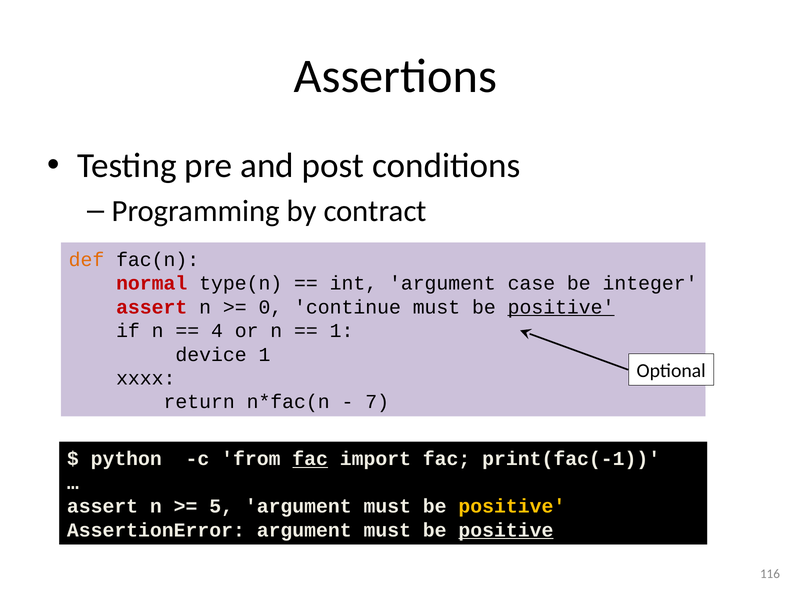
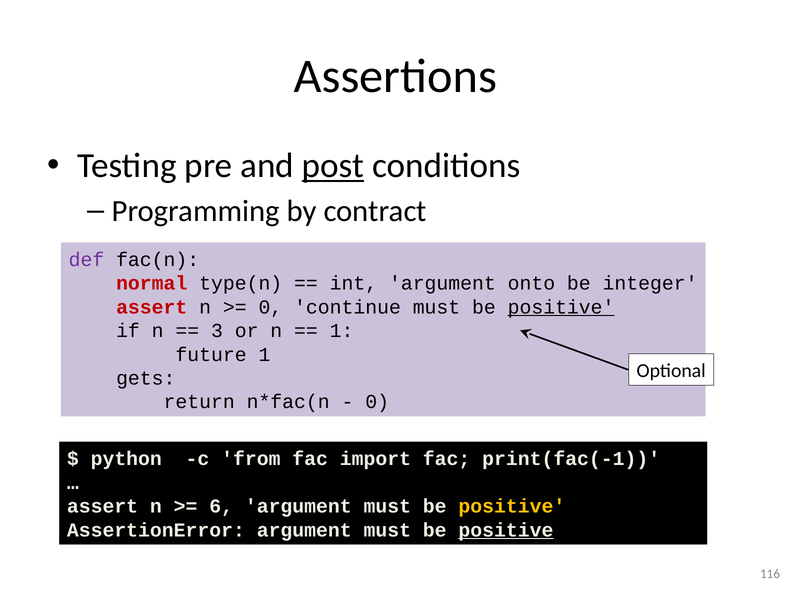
post underline: none -> present (333, 166)
def colour: orange -> purple (86, 260)
case: case -> onto (531, 283)
4: 4 -> 3 (217, 331)
device: device -> future (211, 355)
xxxx: xxxx -> gets (146, 378)
7: 7 -> 0 (377, 402)
fac underline: present -> none (310, 459)
5: 5 -> 6 (221, 507)
